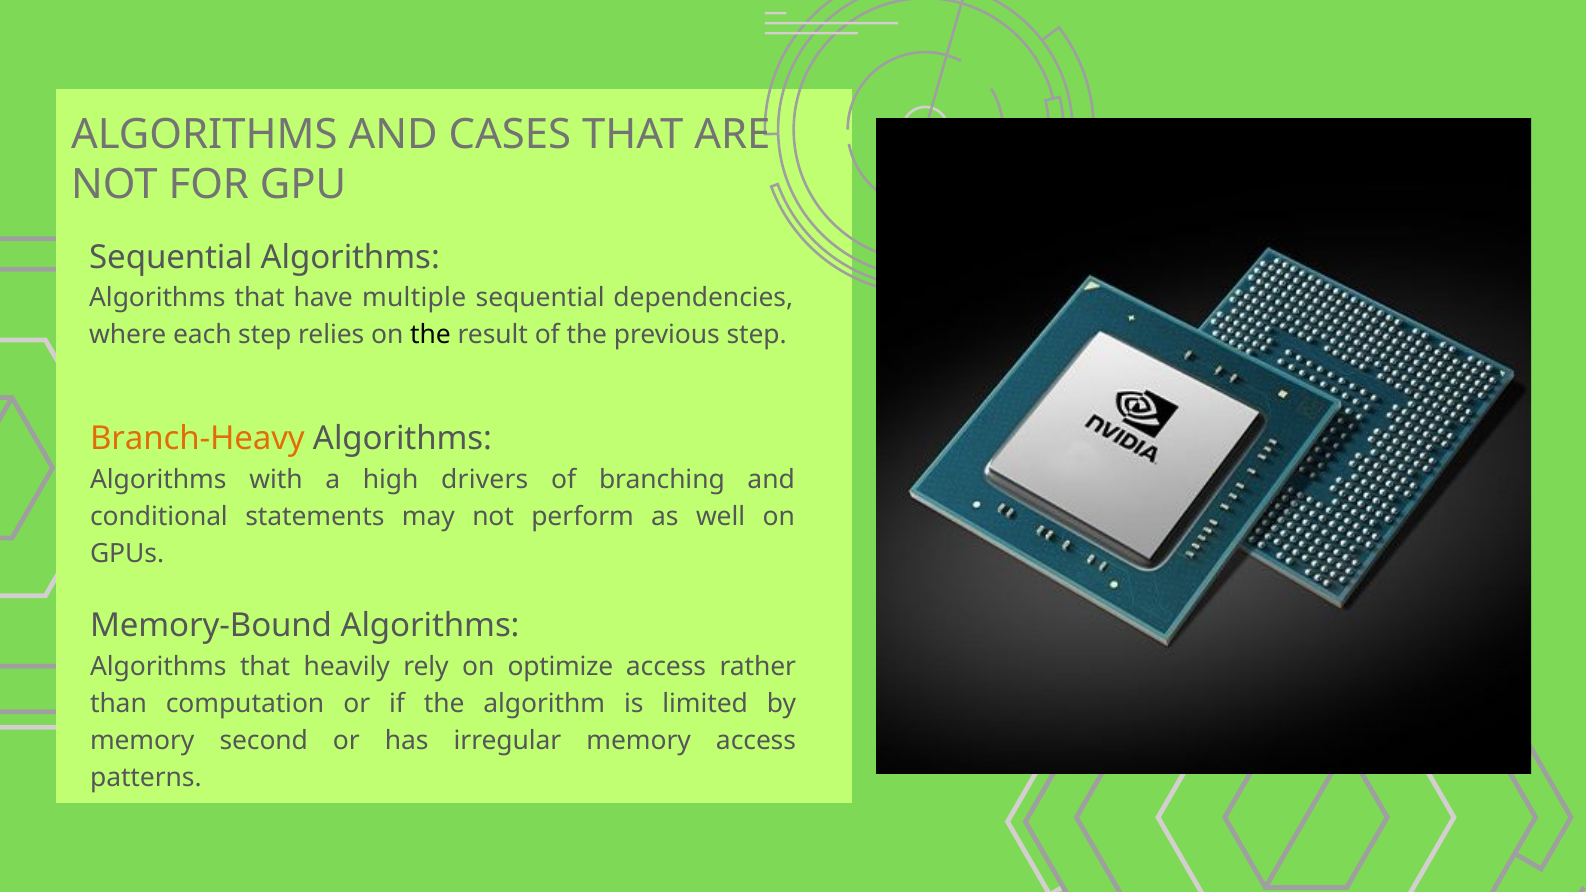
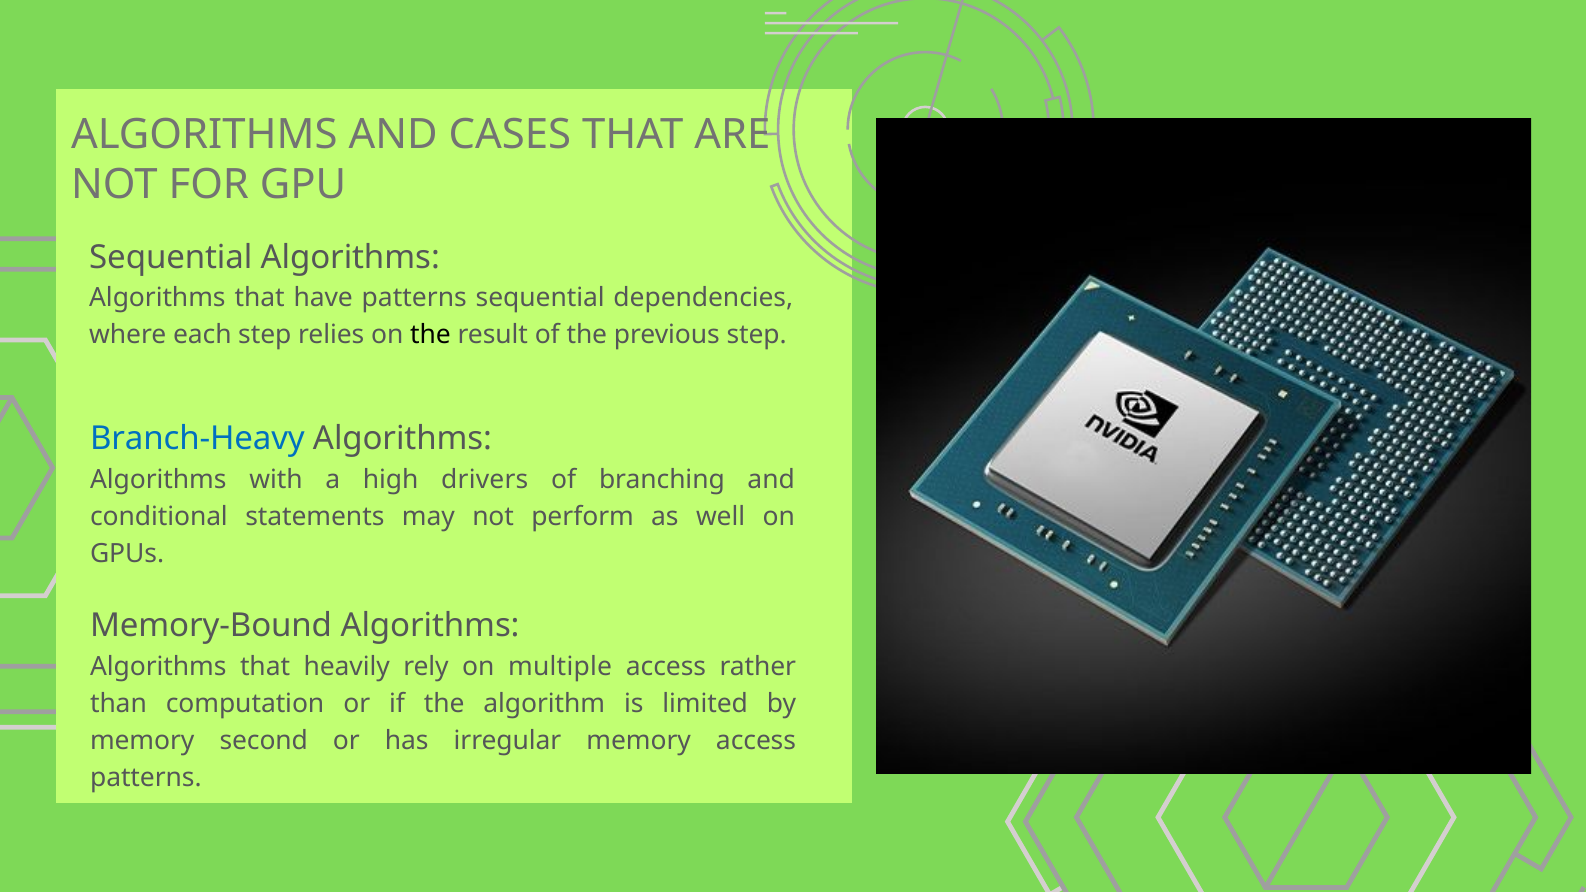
have multiple: multiple -> patterns (414, 298)
Branch-Heavy colour: orange -> blue (197, 439)
optimize: optimize -> multiple (560, 666)
